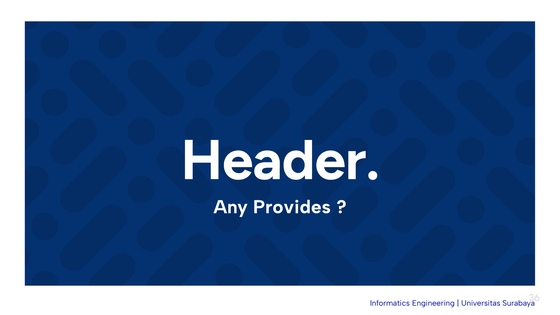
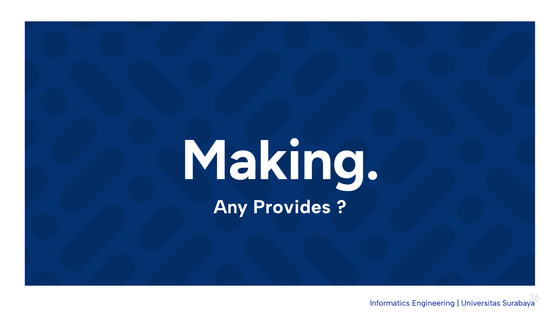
Header: Header -> Making (280, 161)
